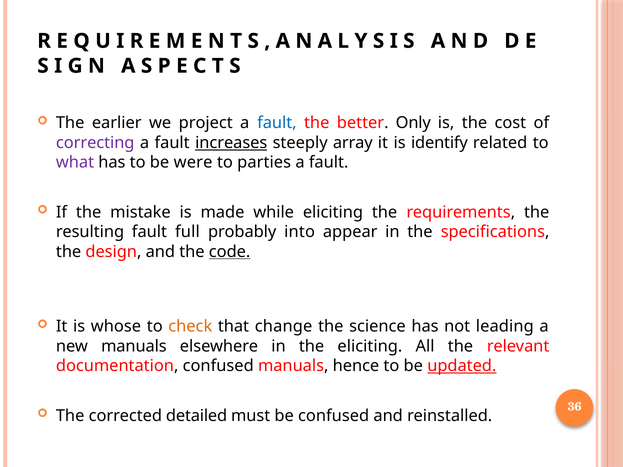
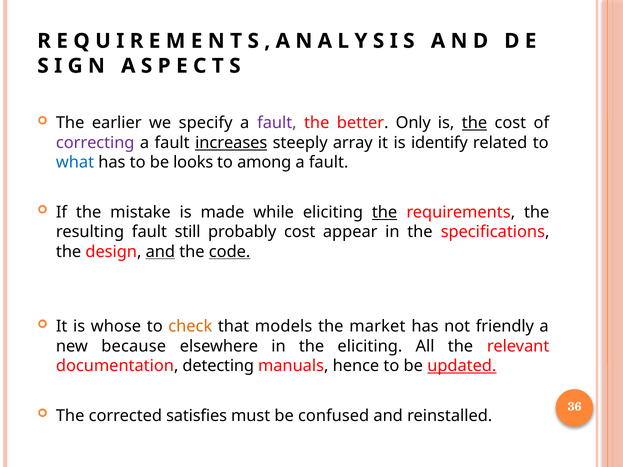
project: project -> specify (206, 123)
fault colour: blue -> purple (277, 123)
the underline: none -> present (474, 123)
what colour: purple -> blue (75, 163)
were: were -> looks (193, 163)
parties: parties -> among (264, 163)
the underline: none -> present (385, 212)
full: full -> still (188, 232)
probably into: into -> cost (300, 232)
and underline: none -> present (160, 252)
change: change -> models (284, 327)
science: science -> market (377, 327)
leading: leading -> friendly (505, 327)
new manuals: manuals -> because (134, 346)
documentation confused: confused -> detecting (218, 366)
detailed: detailed -> satisfies (197, 416)
